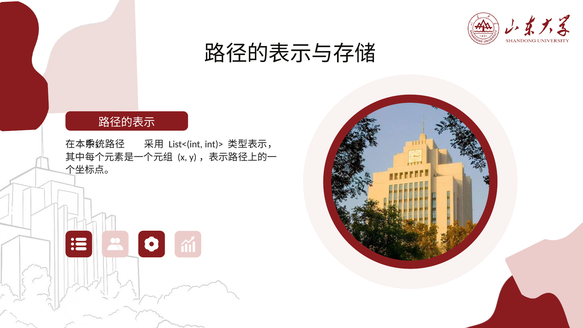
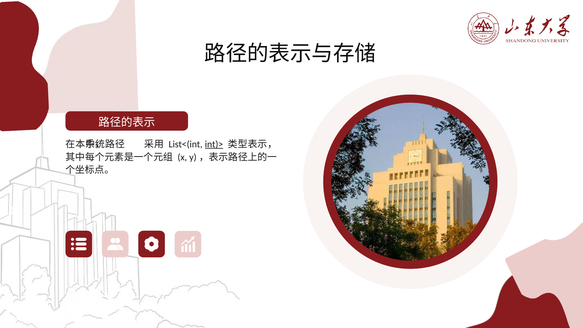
int)> underline: none -> present (214, 144)
